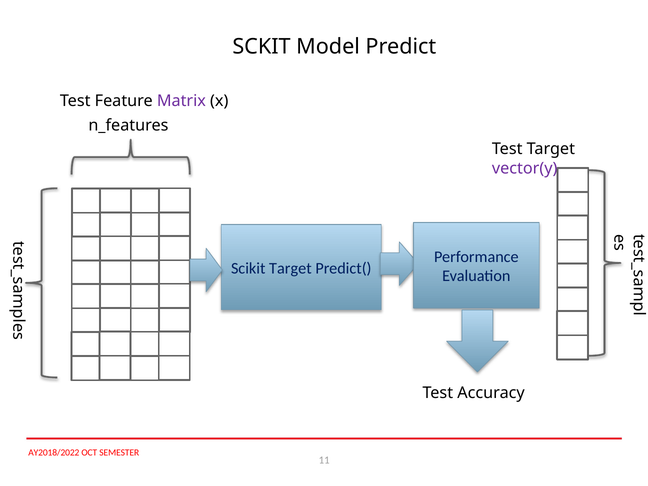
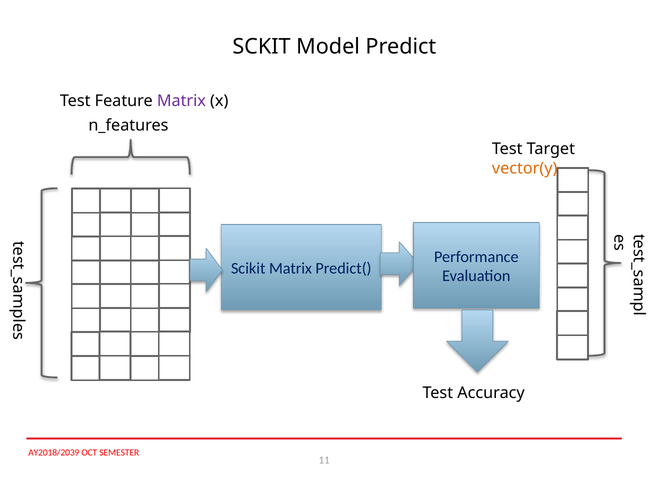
vector(y colour: purple -> orange (525, 168)
Scikit Target: Target -> Matrix (290, 268)
AY2018/2022: AY2018/2022 -> AY2018/2039 (54, 453)
